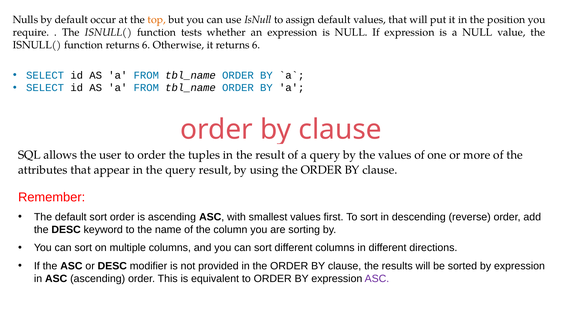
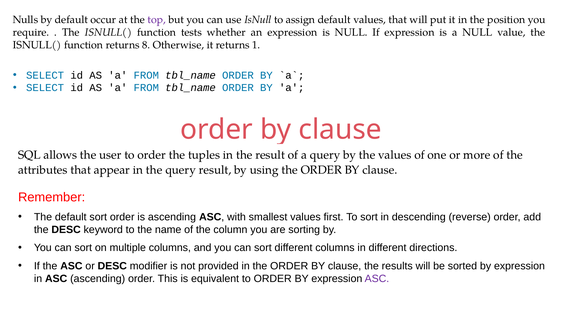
top colour: orange -> purple (157, 20)
function returns 6: 6 -> 8 (146, 45)
it returns 6: 6 -> 1 (256, 45)
